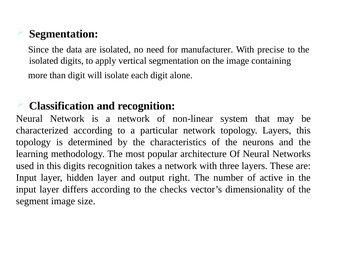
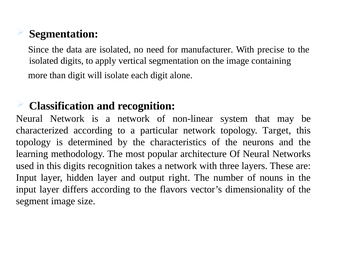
topology Layers: Layers -> Target (277, 130)
active: active -> nouns (271, 177)
checks: checks -> flavors (173, 189)
